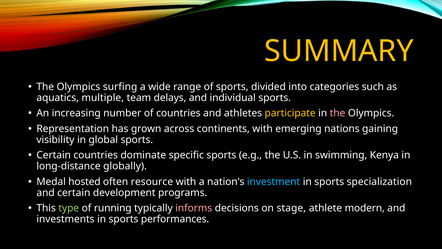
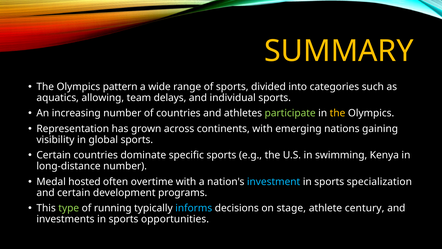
surfing: surfing -> pattern (120, 87)
multiple: multiple -> allowing (103, 98)
participate colour: yellow -> light green (290, 113)
the colour: pink -> yellow (338, 113)
long-distance globally: globally -> number (125, 166)
resource: resource -> overtime (152, 182)
informs colour: pink -> light blue (194, 208)
modern: modern -> century (365, 208)
performances: performances -> opportunities (175, 219)
